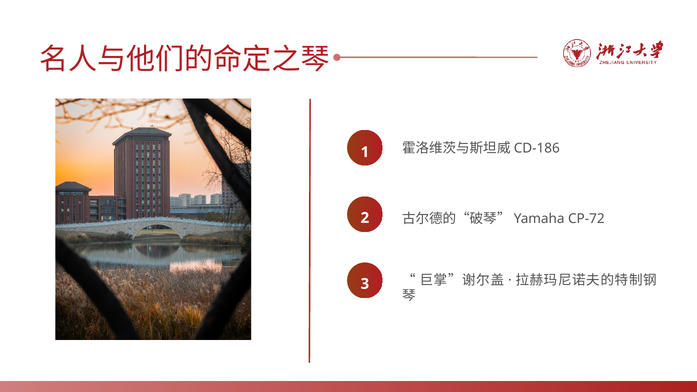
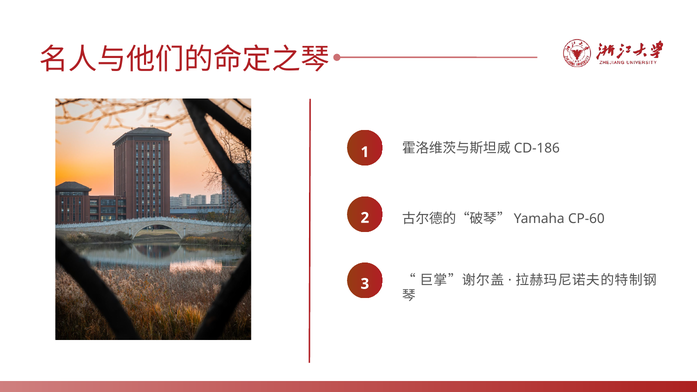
CP-72: CP-72 -> CP-60 (586, 219)
